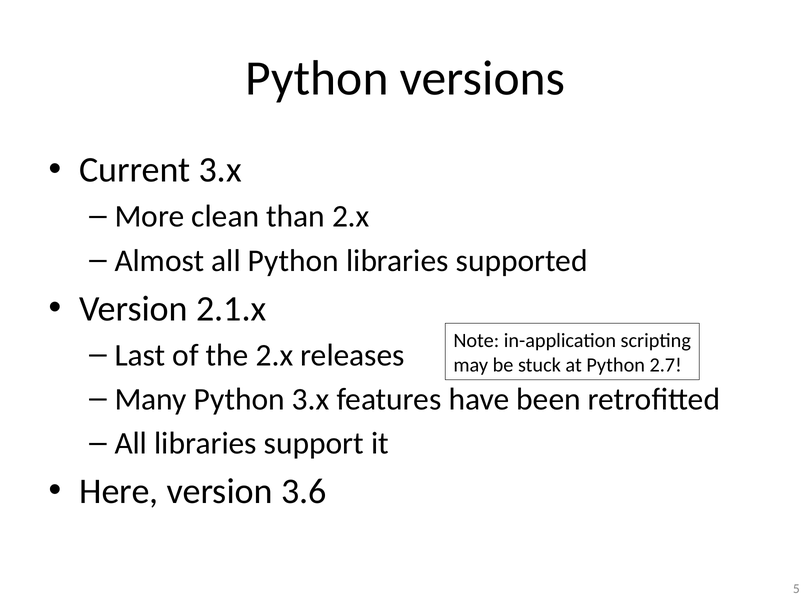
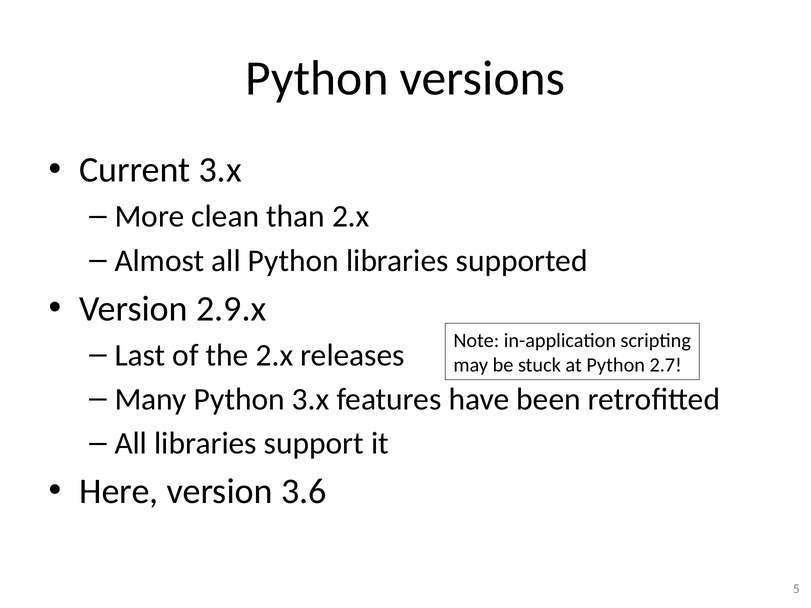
2.1.x: 2.1.x -> 2.9.x (231, 309)
